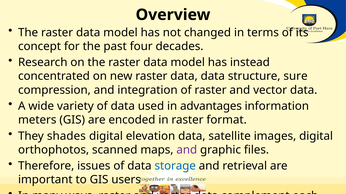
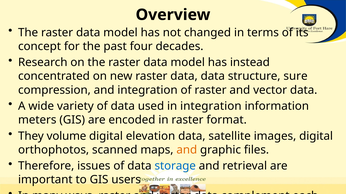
in advantages: advantages -> integration (211, 106)
shades: shades -> volume (66, 136)
and colour: purple -> orange (187, 150)
